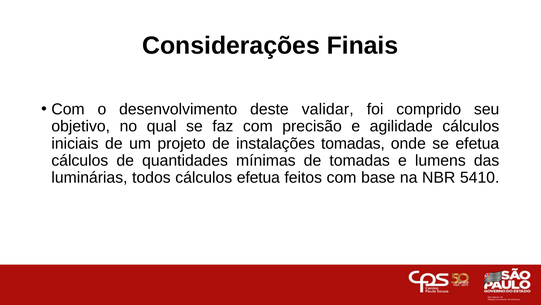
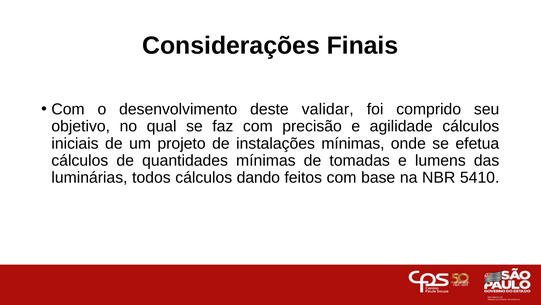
instalações tomadas: tomadas -> mínimas (353, 143)
cálculos efetua: efetua -> dando (258, 177)
